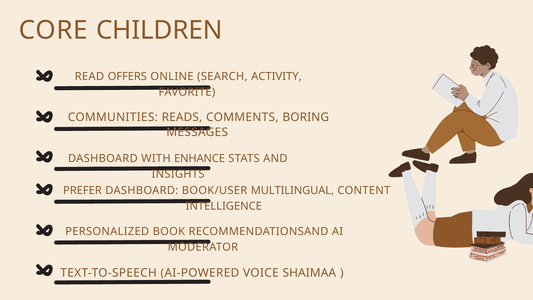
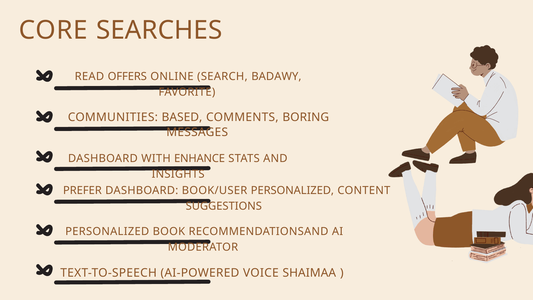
CHILDREN: CHILDREN -> SEARCHES (159, 30)
ACTIVITY: ACTIVITY -> BADAWY (276, 76)
READS: READS -> BASED (182, 117)
BOOK/USER MULTILINGUAL: MULTILINGUAL -> PERSONALIZED (292, 190)
INTELLIGENCE: INTELLIGENCE -> SUGGESTIONS (224, 206)
